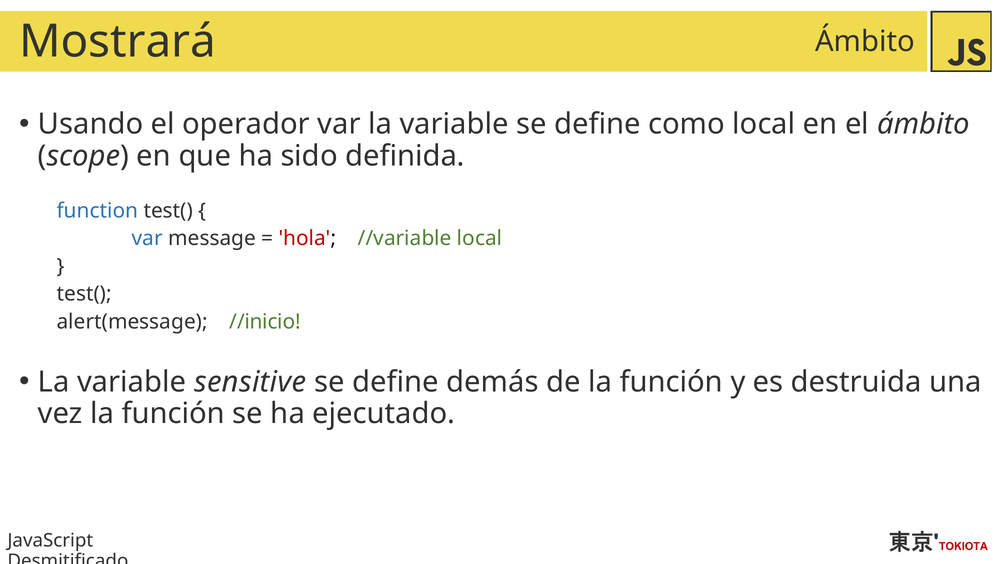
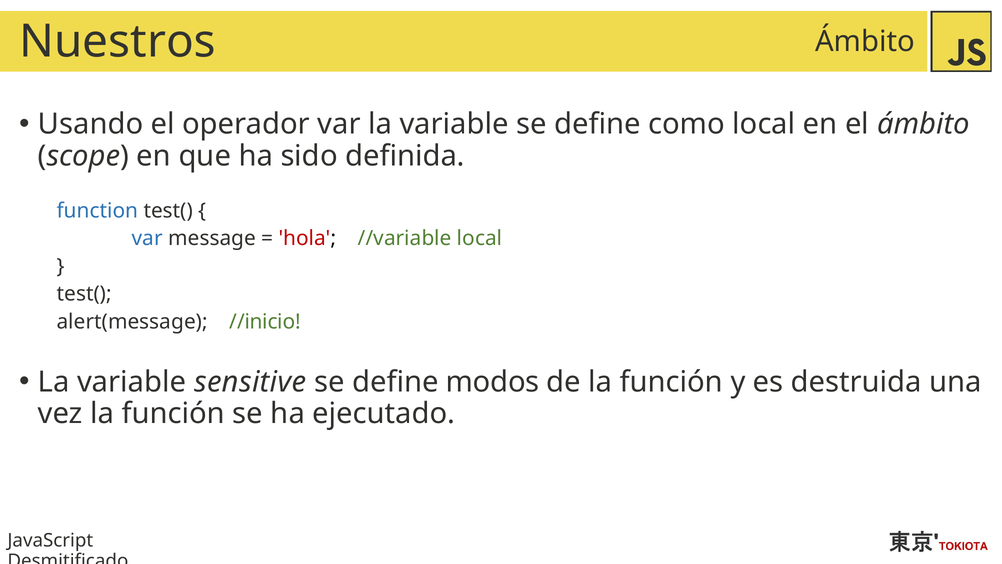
Mostrará: Mostrará -> Nuestros (118, 42)
demás: demás -> modos (493, 382)
